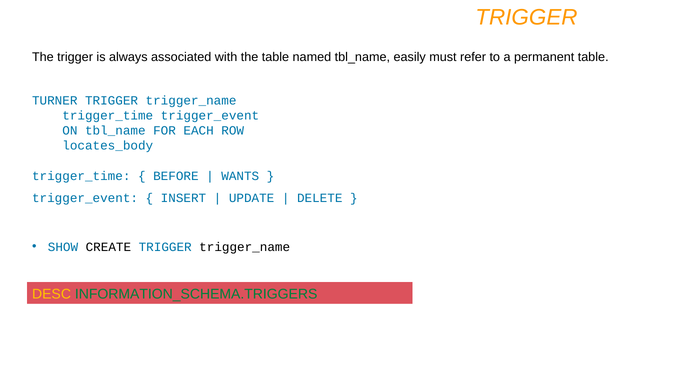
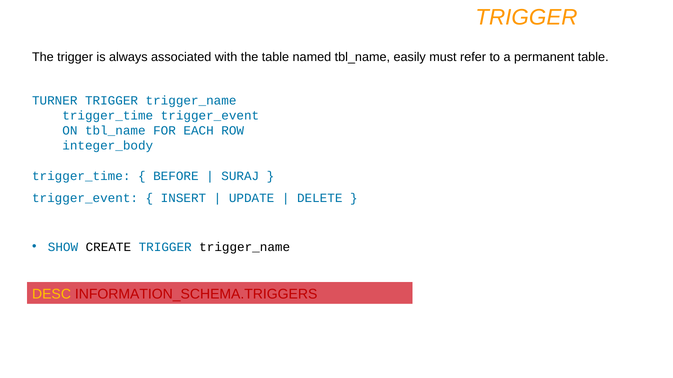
locates_body: locates_body -> integer_body (108, 146)
WANTS: WANTS -> SURAJ (240, 176)
INFORMATION_SCHEMA.TRIGGERS colour: green -> red (196, 294)
